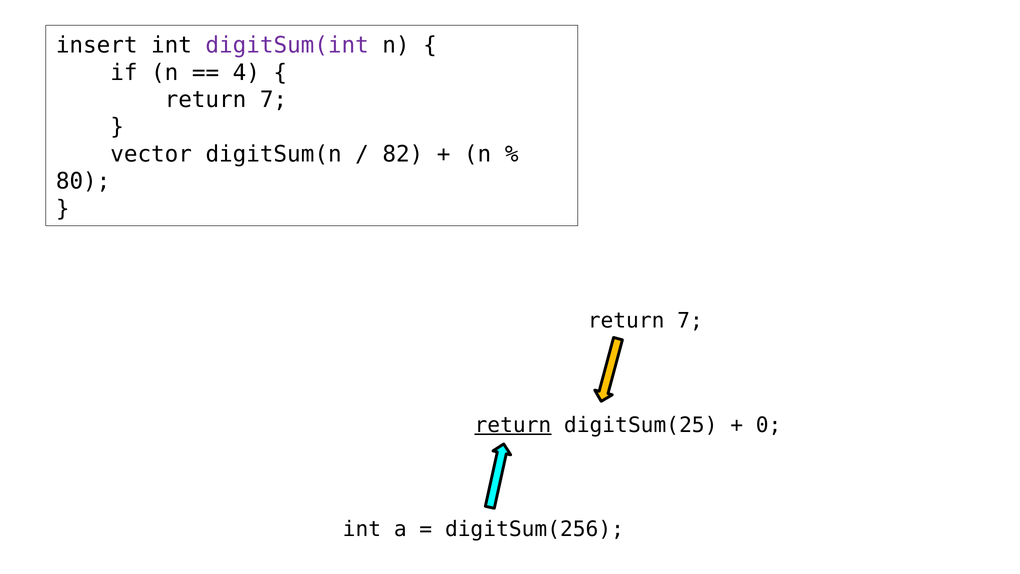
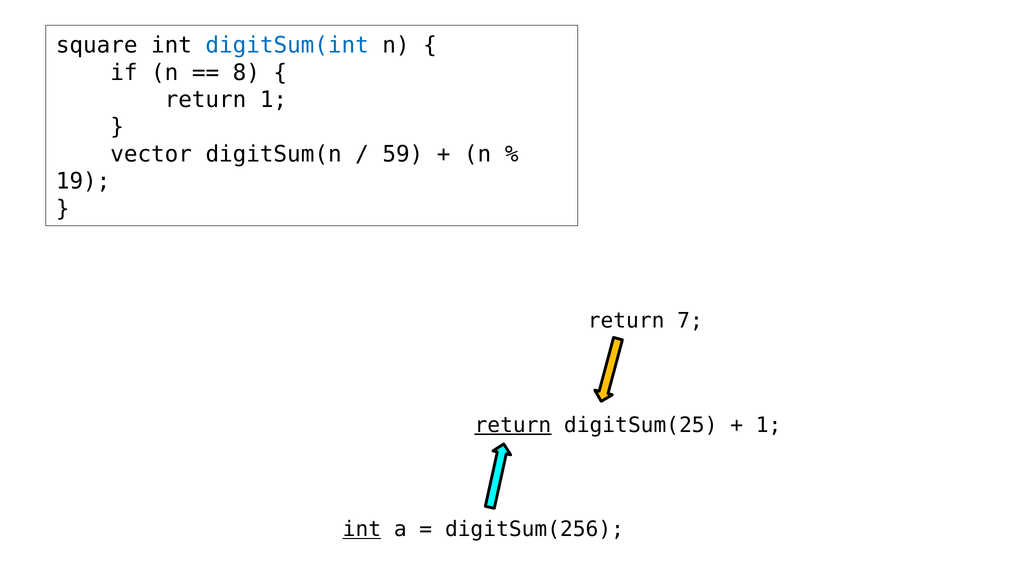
insert: insert -> square (97, 45)
digitSum(int colour: purple -> blue (287, 45)
4: 4 -> 8 (246, 73)
7: 7 -> 1 (273, 100)
82: 82 -> 59 (403, 154)
80: 80 -> 19 (83, 181)
0: 0 -> 1 (769, 425)
int underline: none -> present (362, 529)
